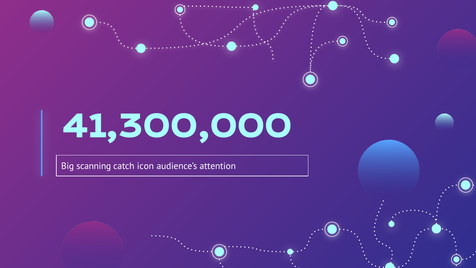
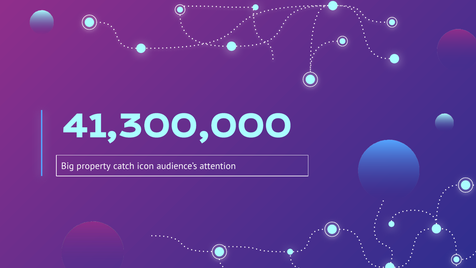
scanning: scanning -> property (94, 166)
